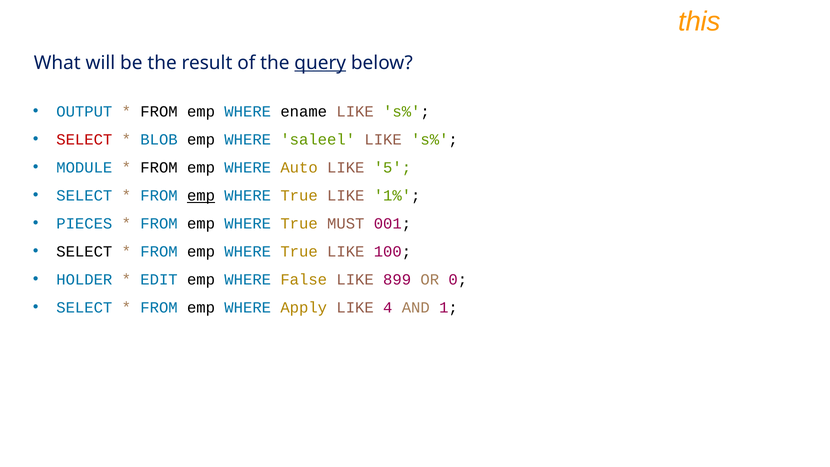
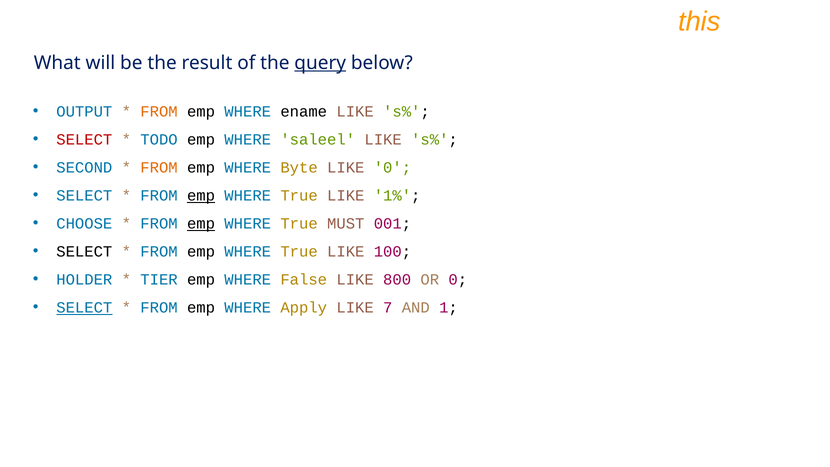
FROM colour: black -> orange (159, 112)
BLOB: BLOB -> TODO (159, 140)
MODULE: MODULE -> SECOND (84, 168)
FROM colour: black -> orange (159, 168)
Auto: Auto -> Byte (299, 168)
LIKE 5: 5 -> 0 (392, 168)
PIECES: PIECES -> CHOOSE (84, 224)
emp underline: none -> present (201, 224)
EDIT: EDIT -> TIER (159, 280)
899: 899 -> 800 (397, 280)
SELECT underline: none -> present (84, 308)
4: 4 -> 7 (388, 308)
